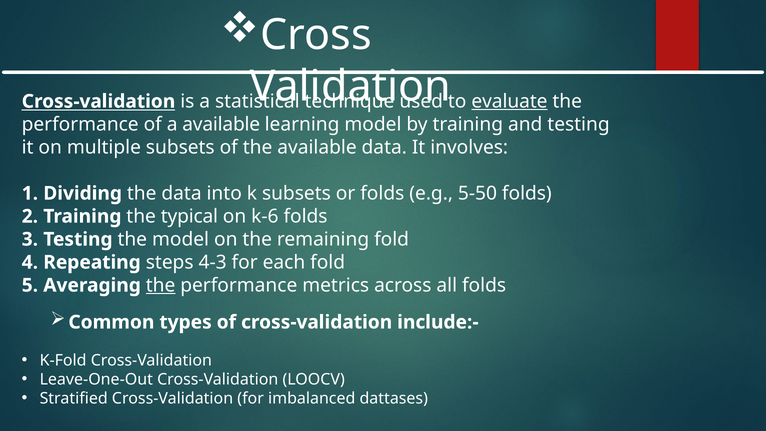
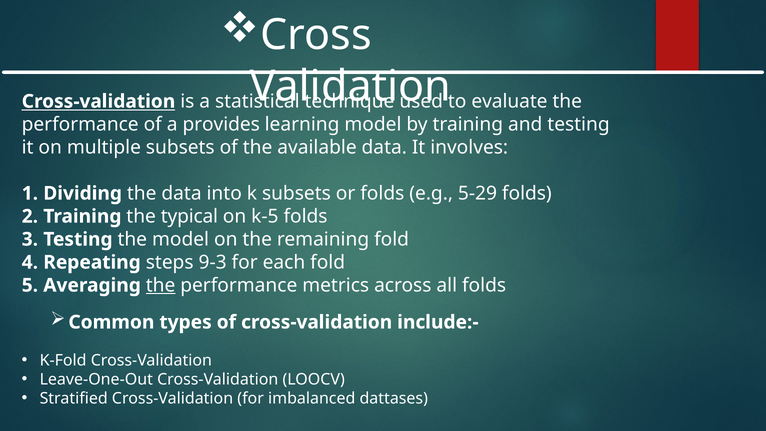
evaluate underline: present -> none (509, 101)
a available: available -> provides (221, 124)
5-50: 5-50 -> 5-29 (478, 193)
k-6: k-6 -> k-5 (265, 216)
4-3: 4-3 -> 9-3 (213, 262)
